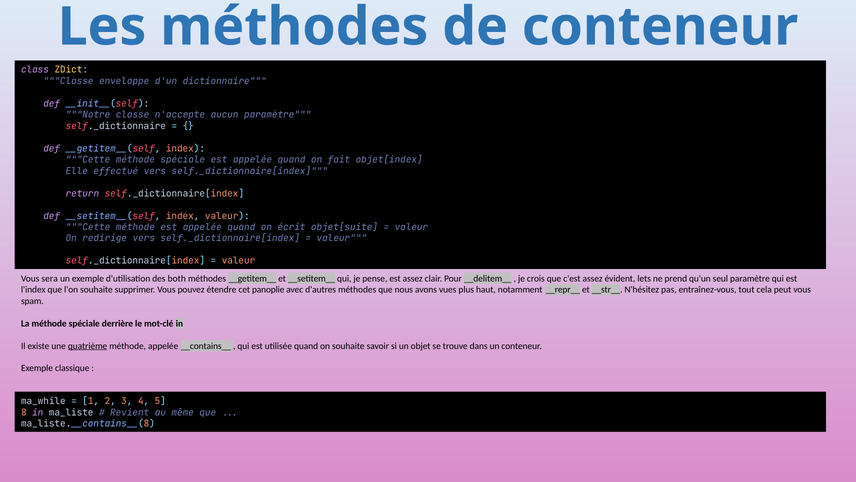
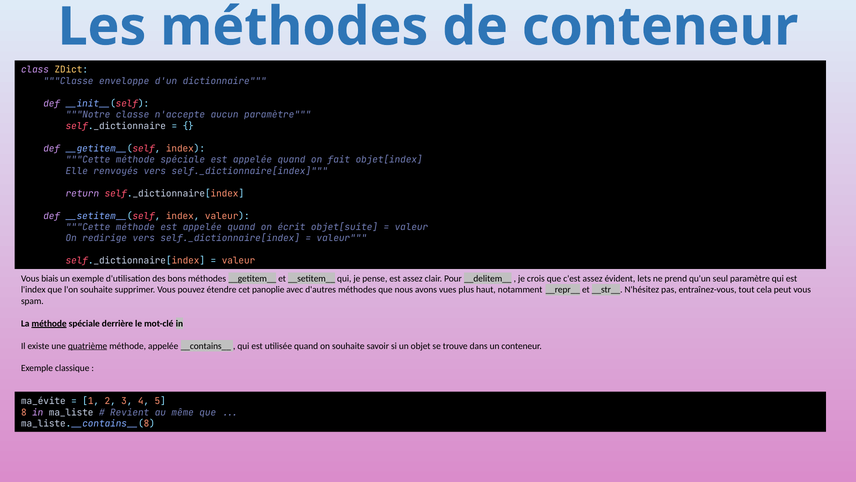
effectué: effectué -> renvoyés (116, 171)
sera: sera -> biais (50, 278)
both: both -> bons (177, 278)
méthode underline: none -> present (49, 323)
ma_while: ma_while -> ma_évite (43, 401)
